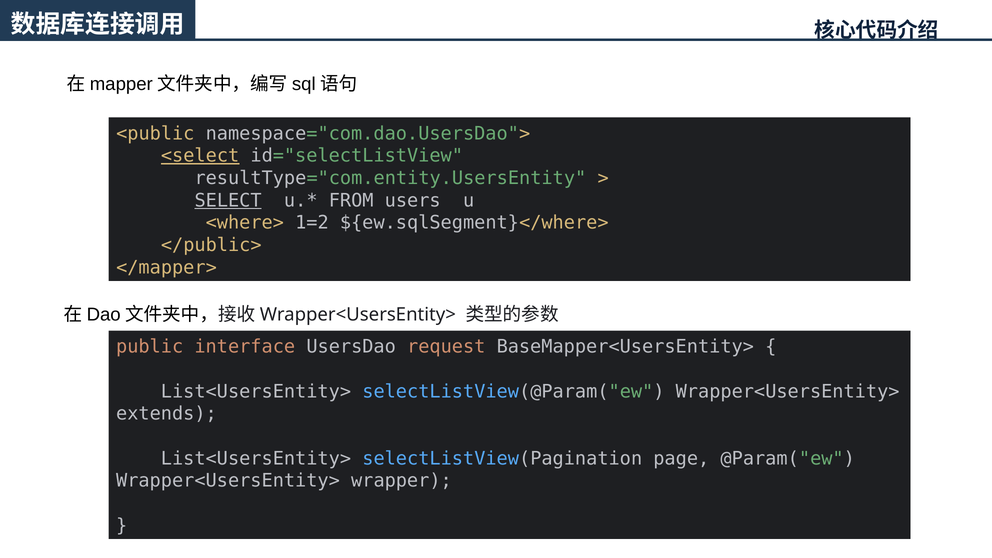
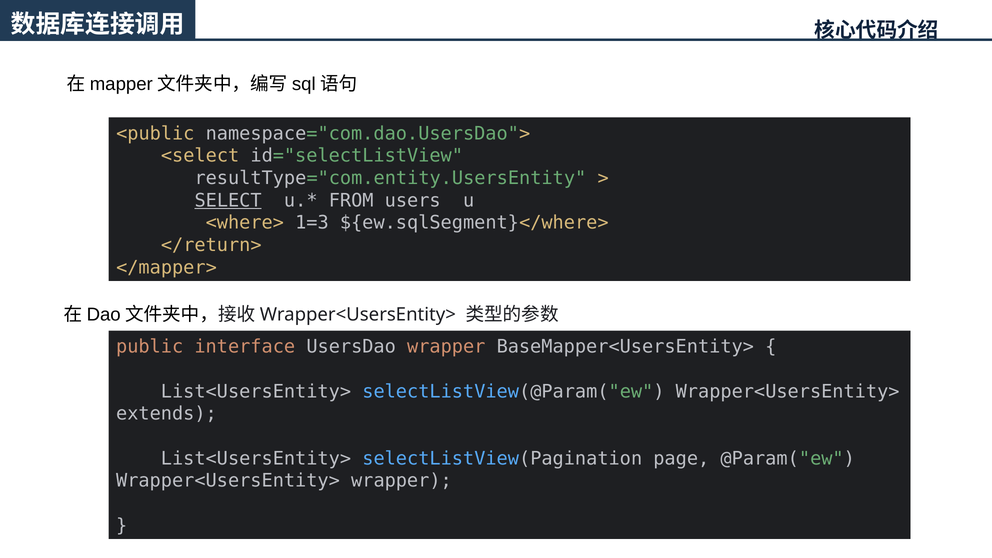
<select underline: present -> none (200, 156)
1=2: 1=2 -> 1=3 (312, 223)
</public>: </public> -> </return> (211, 245)
UsersDao request: request -> wrapper (446, 347)
